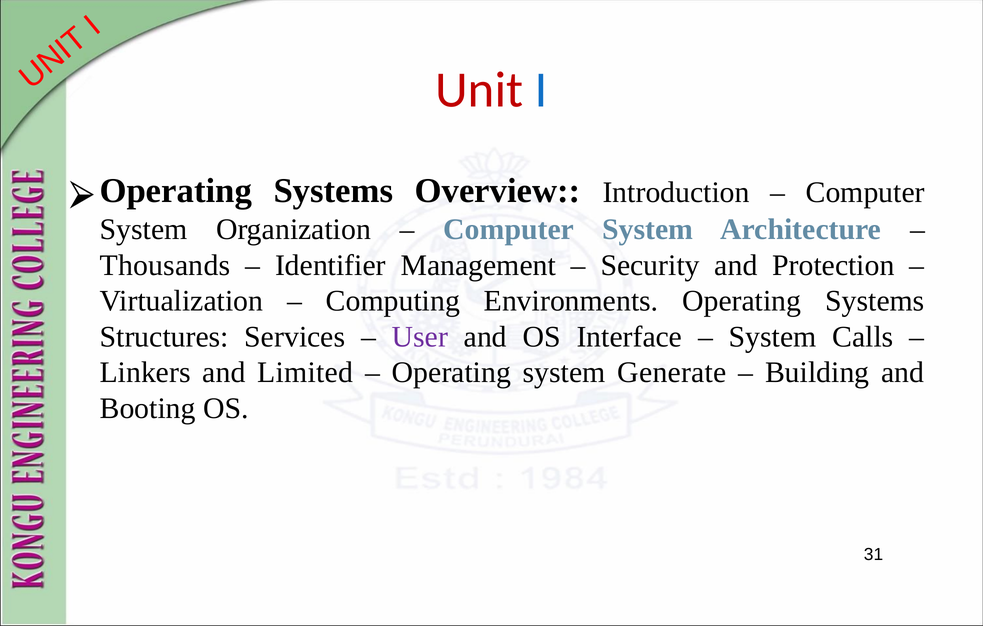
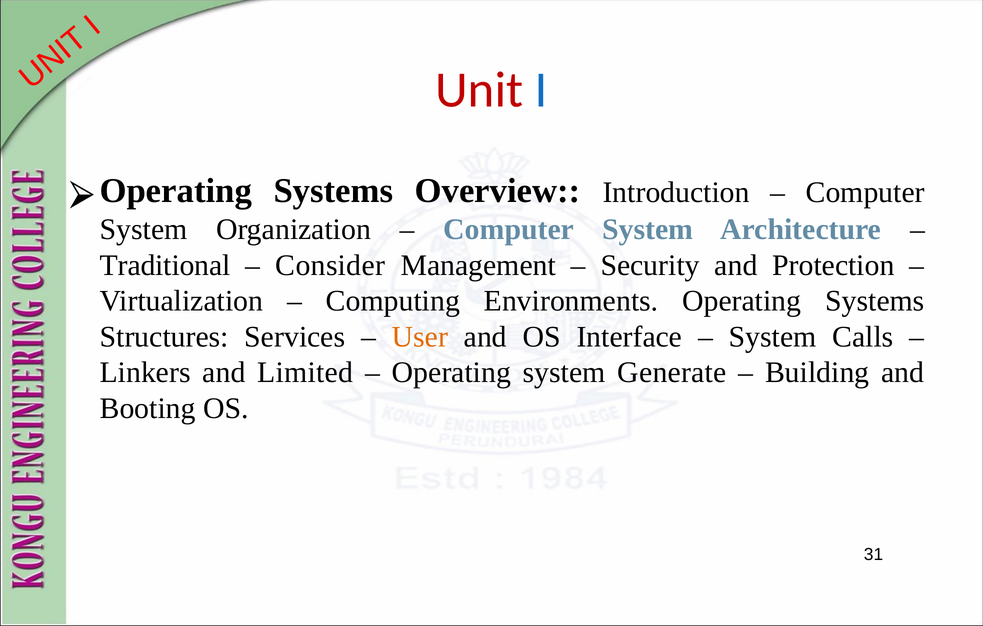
Thousands: Thousands -> Traditional (165, 265)
Identifier: Identifier -> Consider (330, 265)
User colour: purple -> orange (420, 336)
